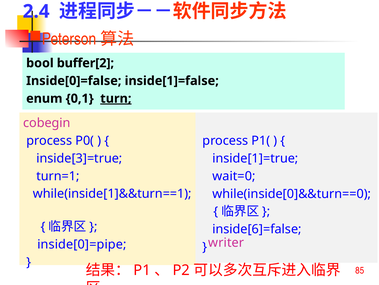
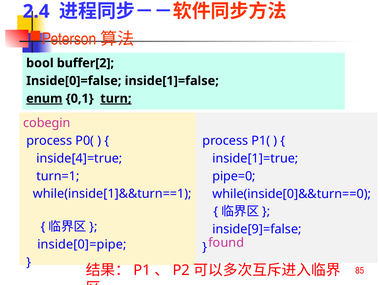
enum underline: none -> present (44, 98)
inside[3]=true: inside[3]=true -> inside[4]=true (79, 158)
wait=0: wait=0 -> pipe=0 (234, 176)
inside[6]=false: inside[6]=false -> inside[9]=false (257, 229)
writer: writer -> found (226, 242)
